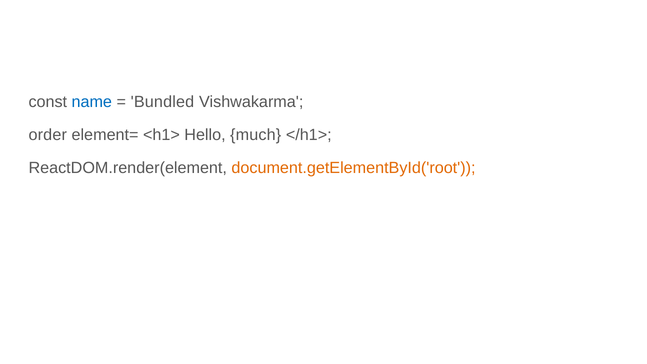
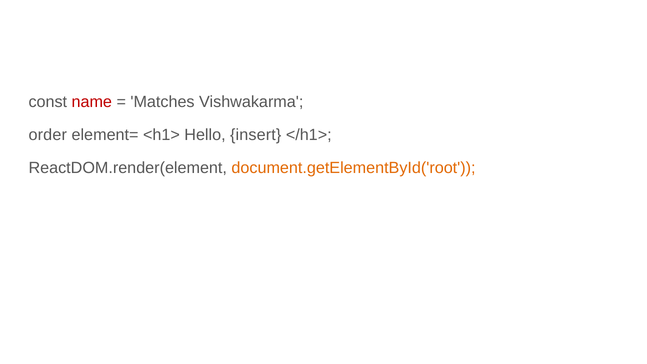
name colour: blue -> red (92, 102)
Bundled: Bundled -> Matches (163, 102)
much: much -> insert (256, 135)
